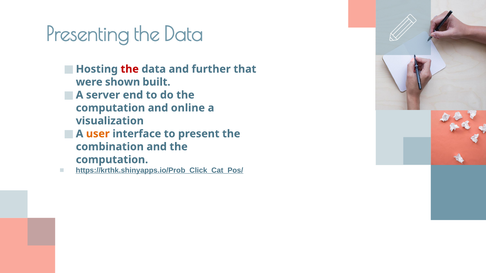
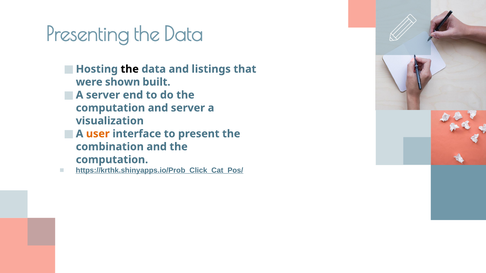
the colour: red -> black (130, 69)
further: further -> listings (211, 69)
and online: online -> server (188, 108)
